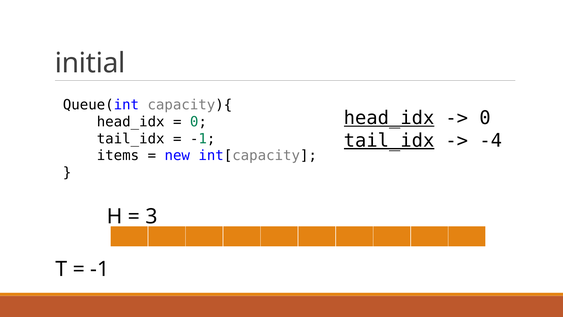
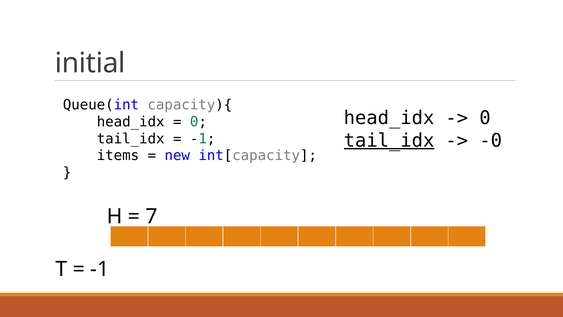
head_idx underline: present -> none (389, 118)
-4: -4 -> -0 (491, 140)
3: 3 -> 7 (152, 216)
